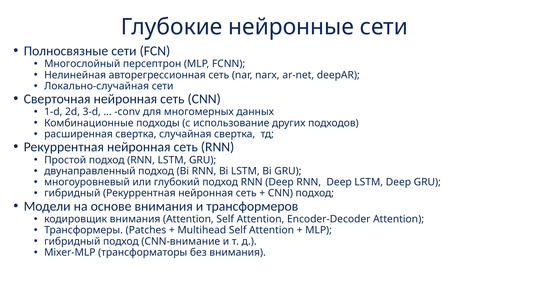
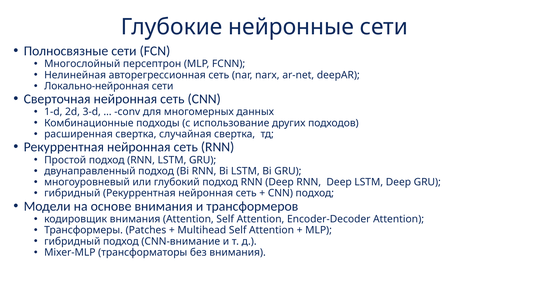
Локально-случайная: Локально-случайная -> Локально-нейронная (97, 86)
